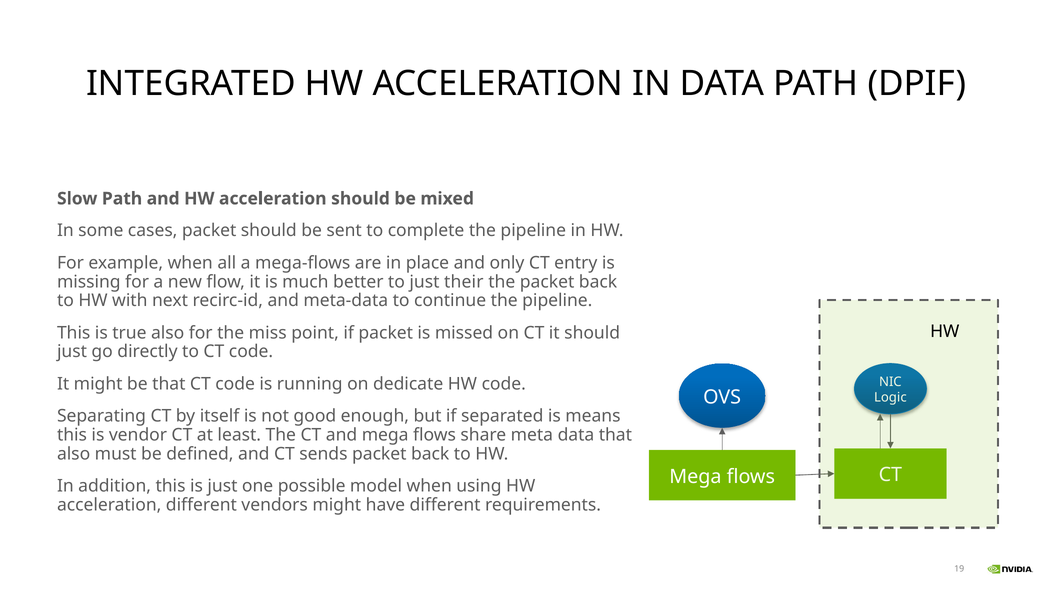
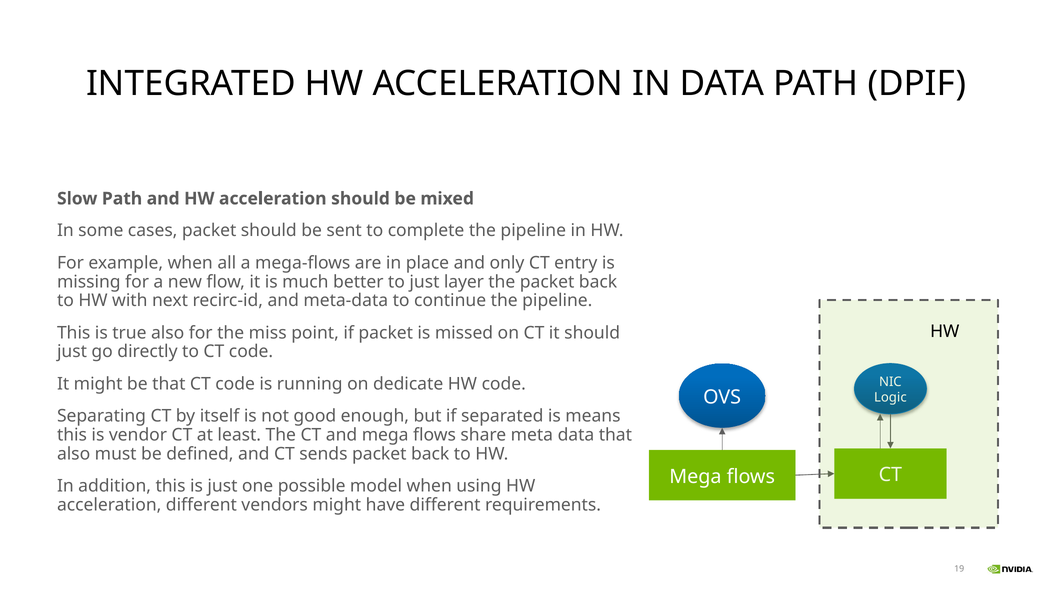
their: their -> layer (464, 282)
